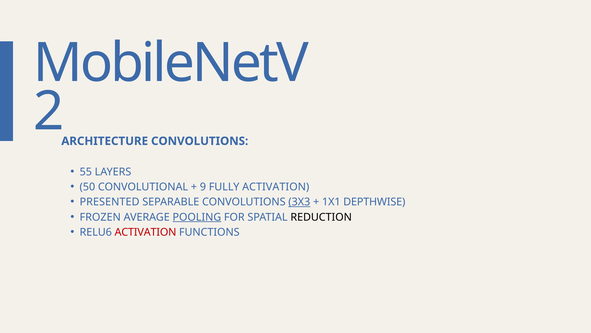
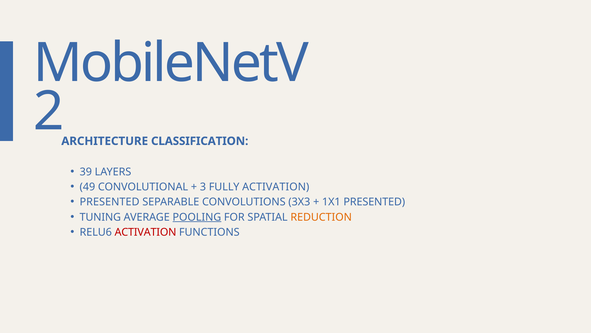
ARCHITECTURE CONVOLUTIONS: CONVOLUTIONS -> CLASSIFICATION (200, 141)
55: 55 -> 39 (86, 171)
50: 50 -> 49 (87, 187)
9: 9 -> 3 (203, 187)
3X3 underline: present -> none (299, 202)
1X1 DEPTHWISE: DEPTHWISE -> PRESENTED (374, 202)
FROZEN: FROZEN -> TUNING (100, 217)
REDUCTION colour: black -> orange (321, 217)
